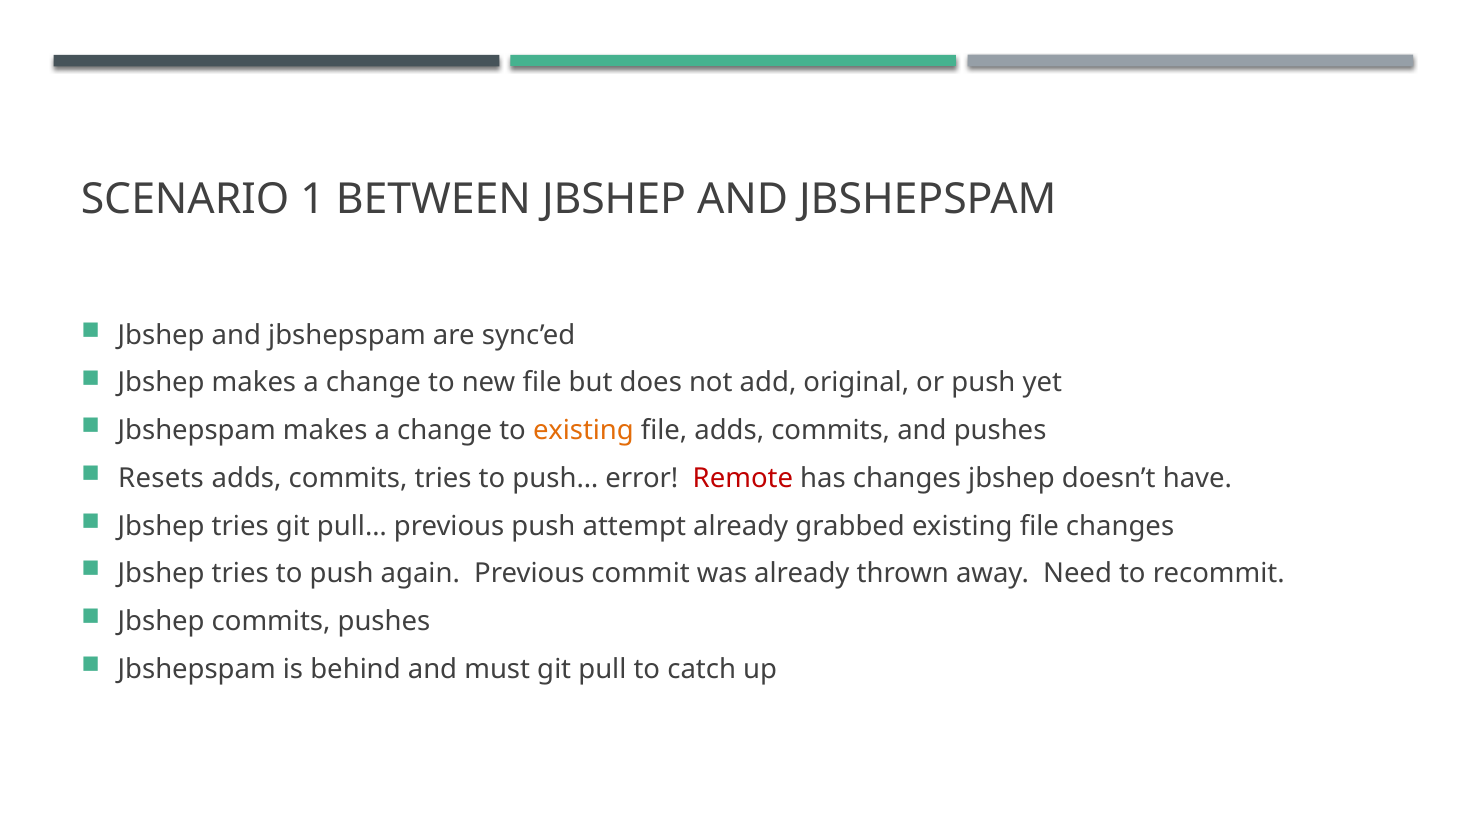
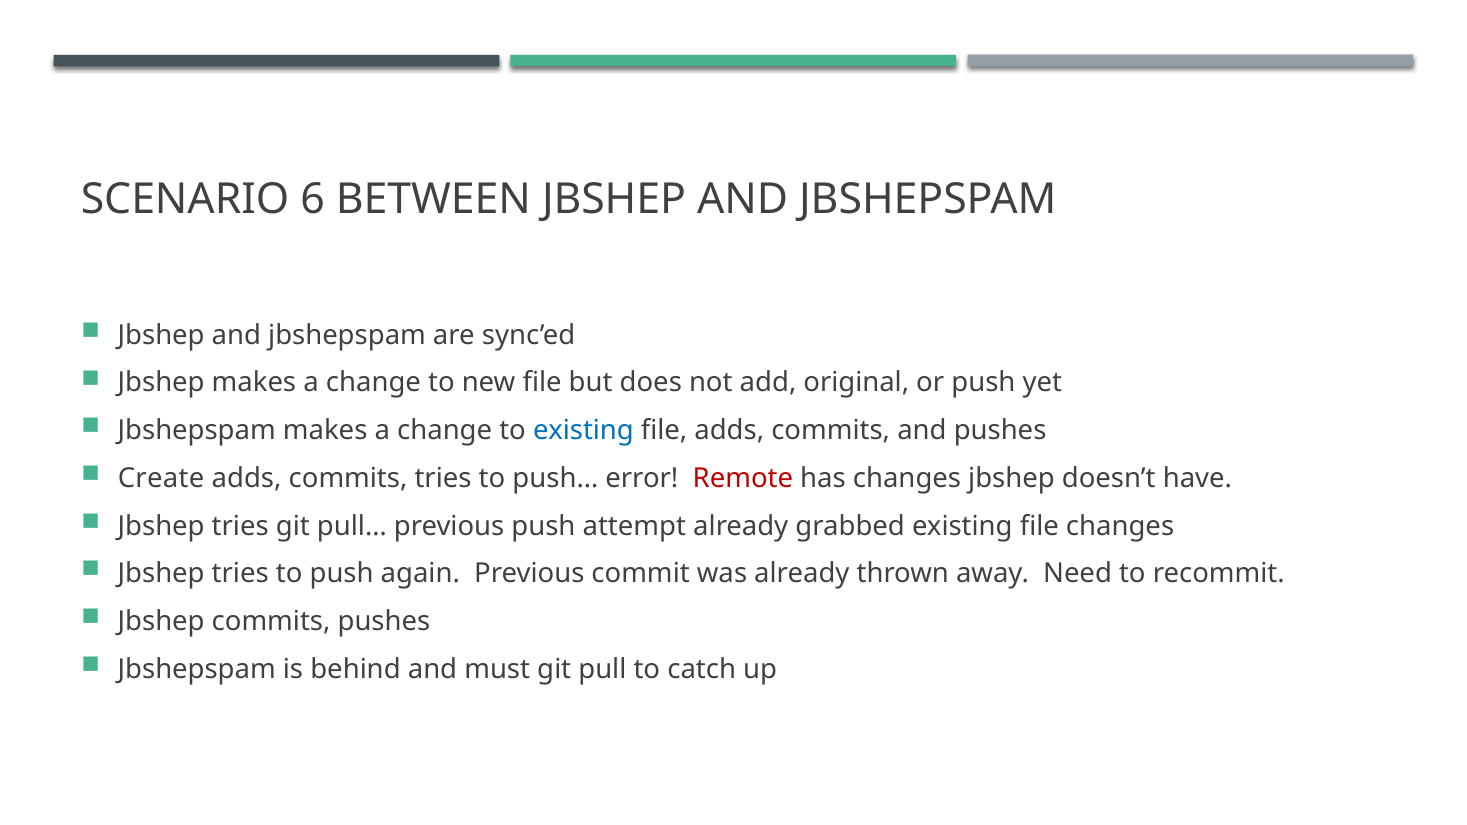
1: 1 -> 6 (313, 199)
existing colour: orange -> blue (583, 431)
Resets: Resets -> Create (161, 478)
